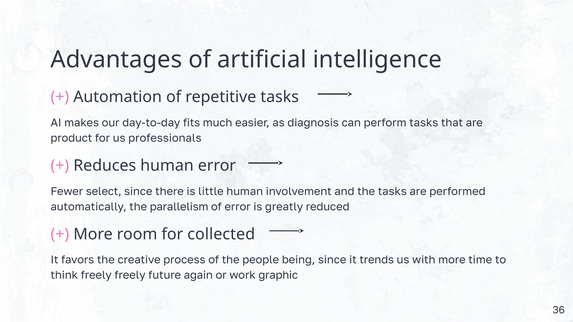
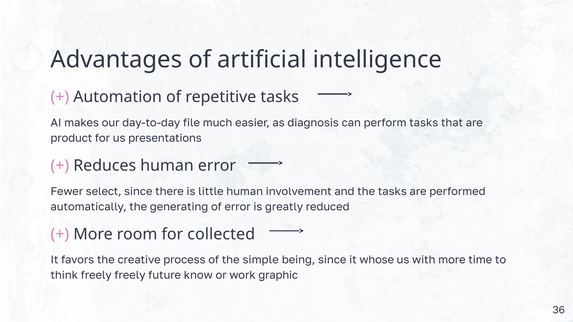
fits: fits -> file (192, 123)
professionals: professionals -> presentations (165, 138)
parallelism: parallelism -> generating (179, 207)
people: people -> simple (261, 260)
trends: trends -> whose (377, 260)
again: again -> know (198, 276)
